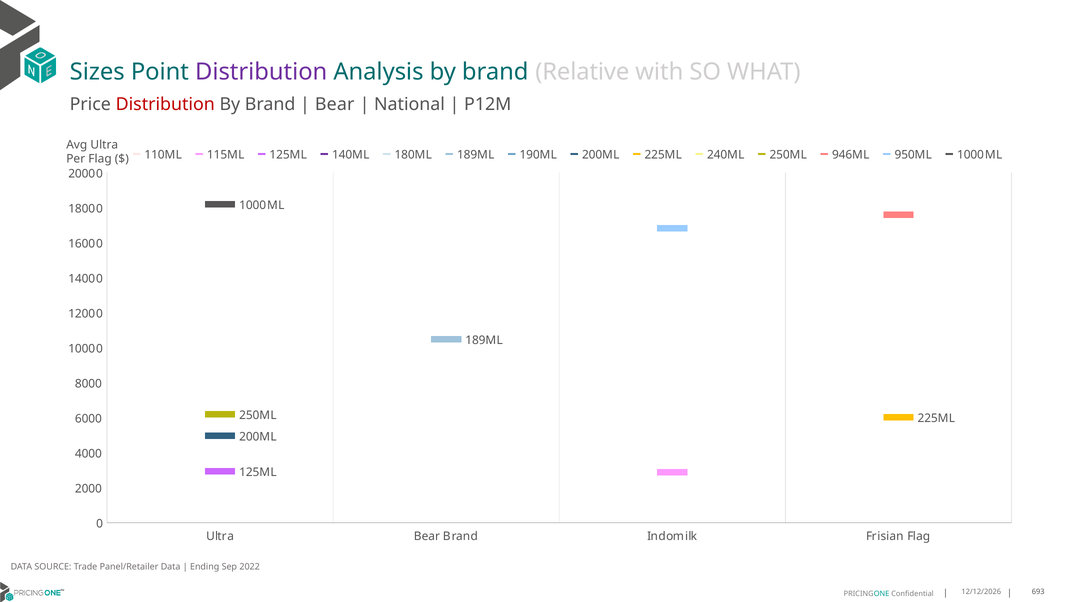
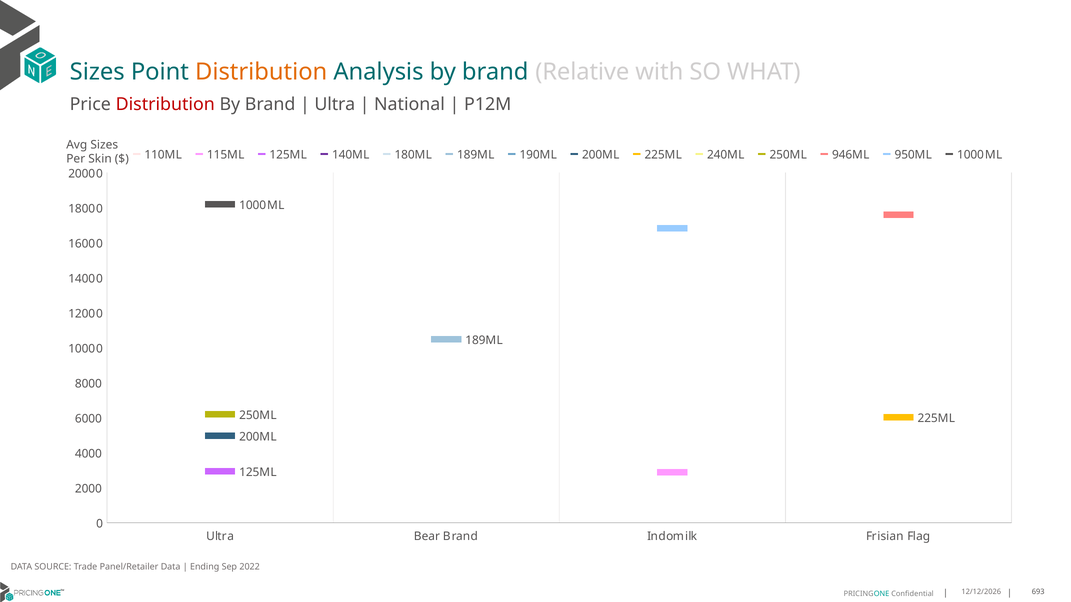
Distribution colour: purple -> orange (261, 72)
Bear: Bear -> Ultra (335, 104)
Avg Ultra: Ultra -> Sizes (104, 145)
Per Flag: Flag -> Skin (100, 159)
